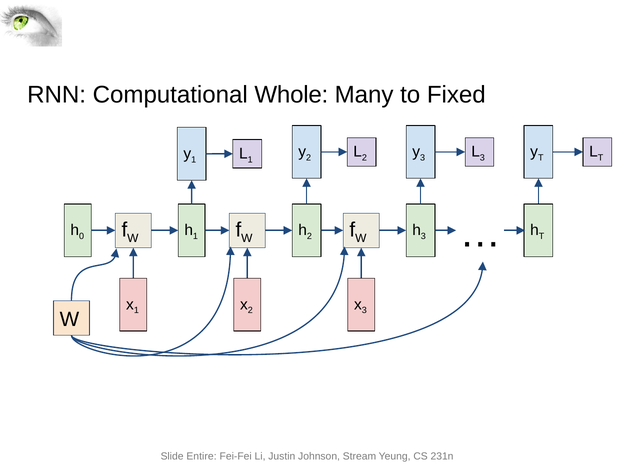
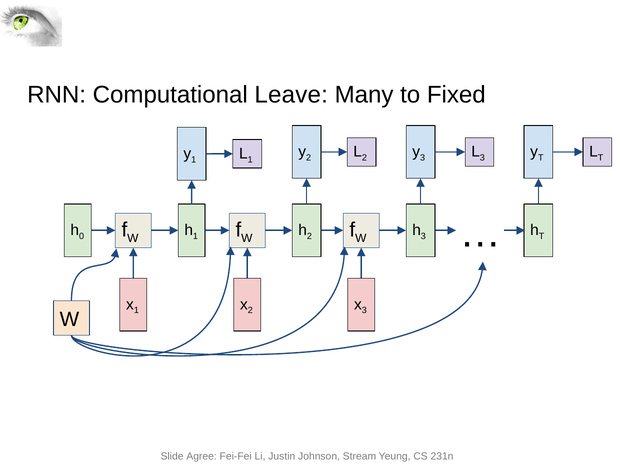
Whole: Whole -> Leave (291, 95)
Entire: Entire -> Agree (202, 456)
